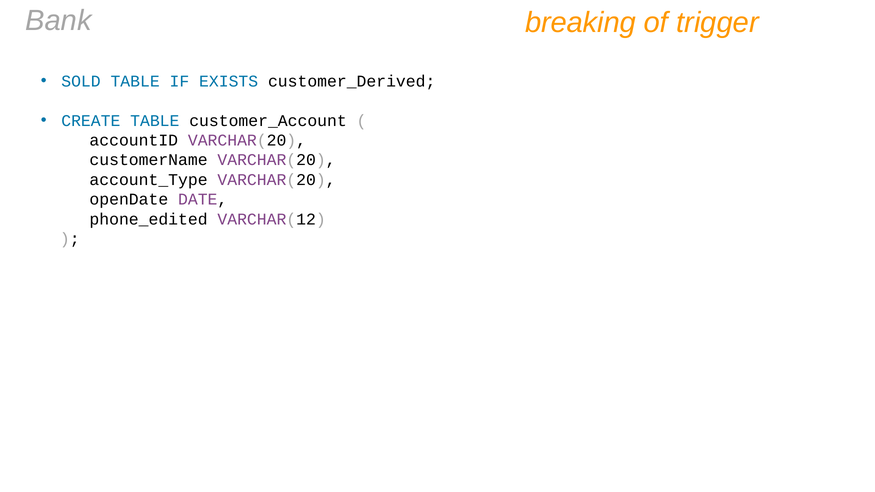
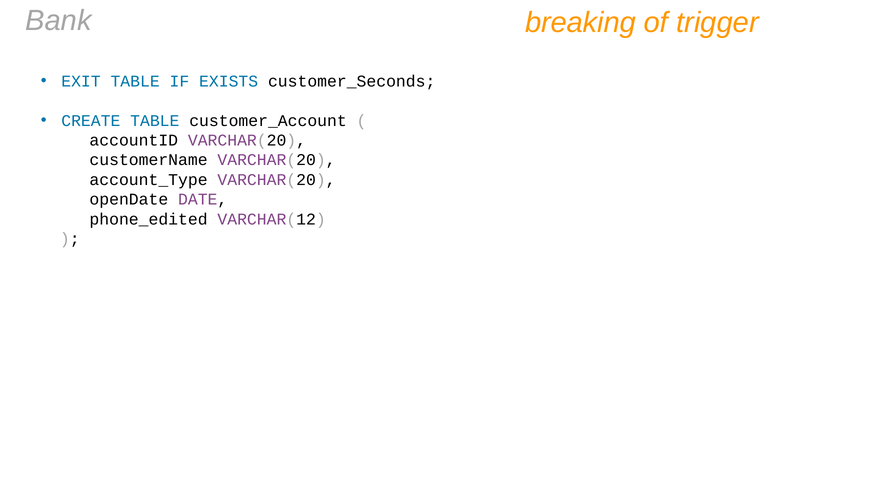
SOLD: SOLD -> EXIT (81, 81)
customer_Derived: customer_Derived -> customer_Seconds (352, 81)
